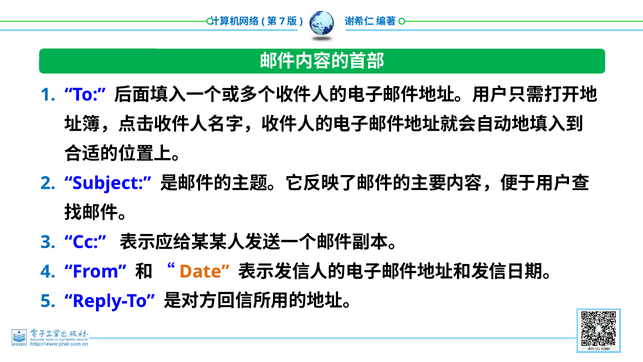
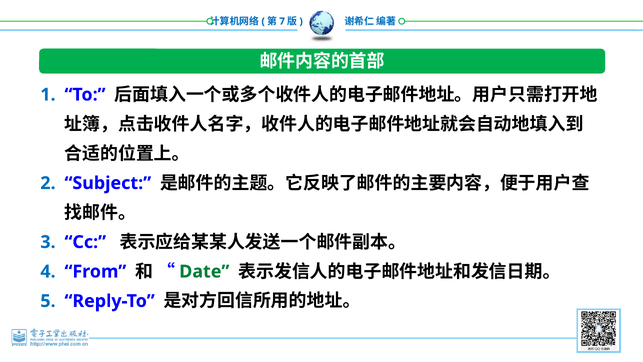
Date colour: orange -> green (204, 271)
